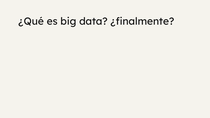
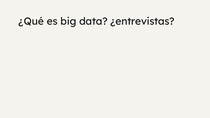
¿finalmente: ¿finalmente -> ¿entrevistas (142, 21)
